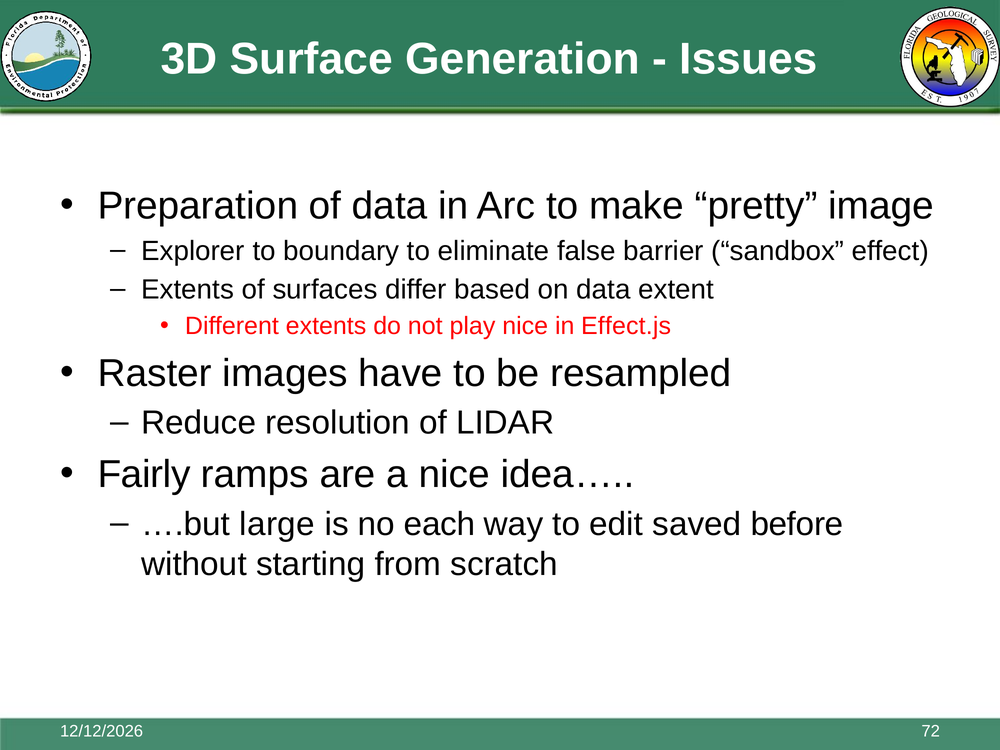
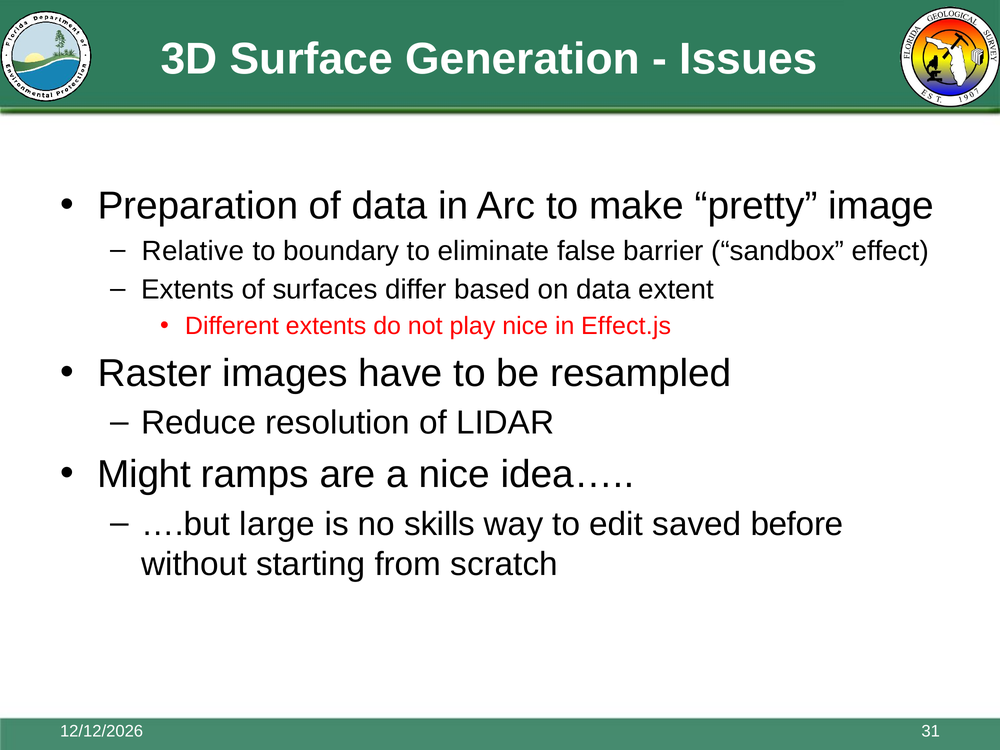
Explorer: Explorer -> Relative (193, 251)
Fairly: Fairly -> Might (144, 474)
each: each -> skills (440, 524)
72: 72 -> 31 (931, 731)
